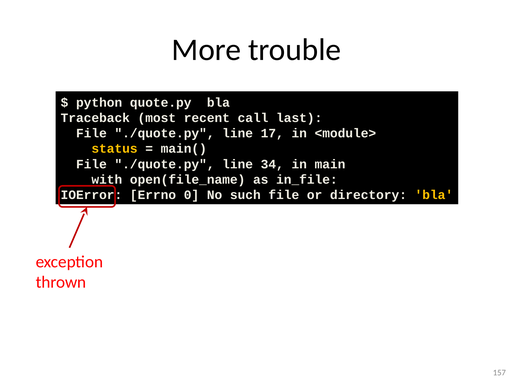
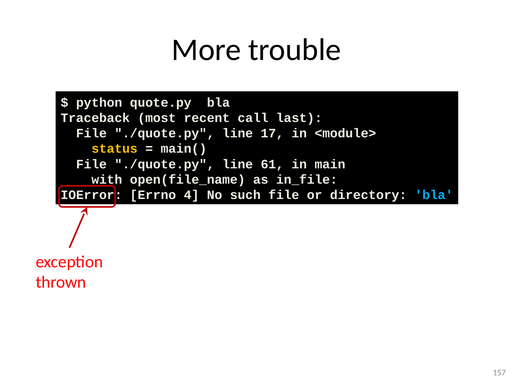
34: 34 -> 61 (272, 164)
0: 0 -> 4 (191, 195)
bla colour: yellow -> light blue (434, 195)
